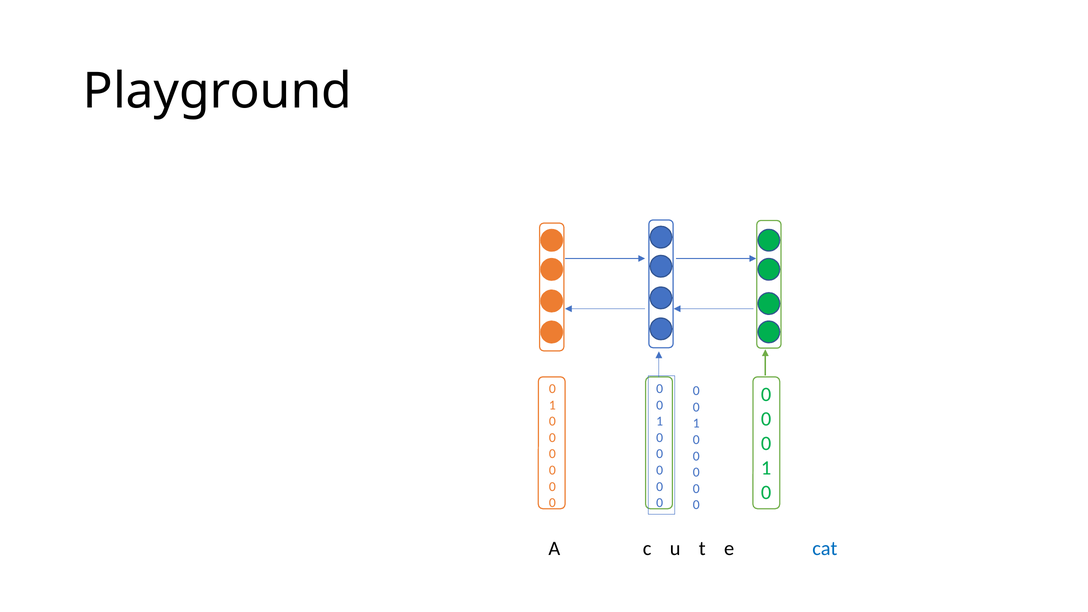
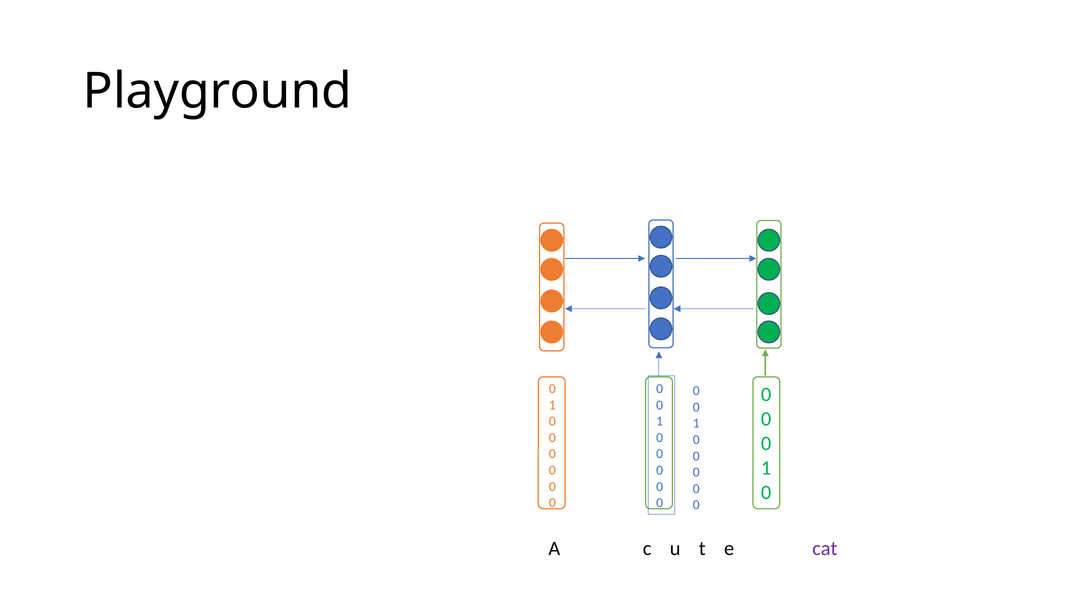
cat colour: blue -> purple (825, 548)
